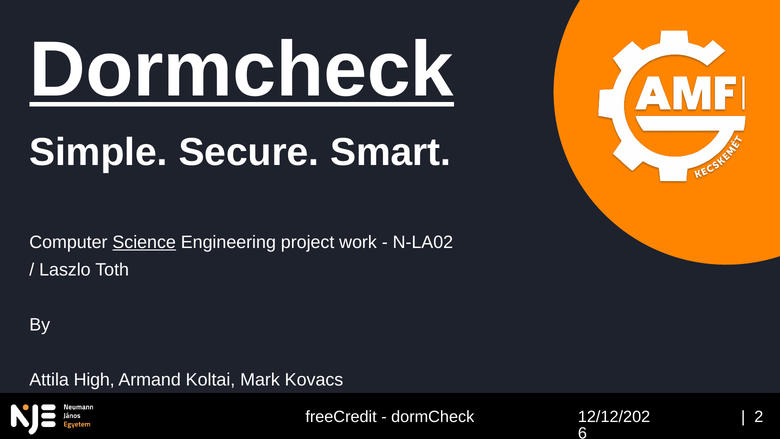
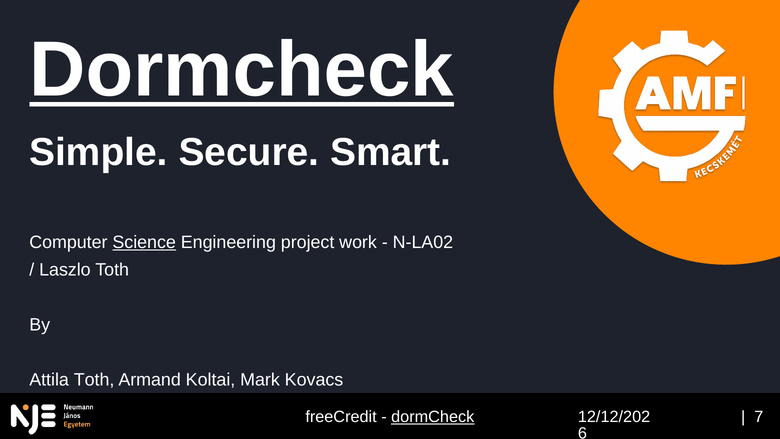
Attila High: High -> Toth (94, 379)
dormCheck underline: none -> present (433, 417)
2: 2 -> 7 (759, 417)
